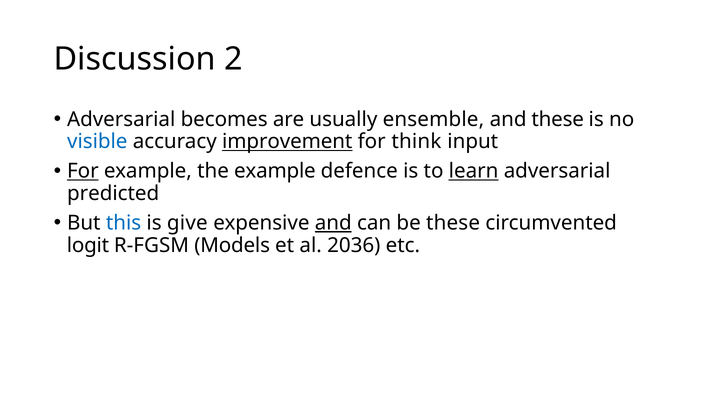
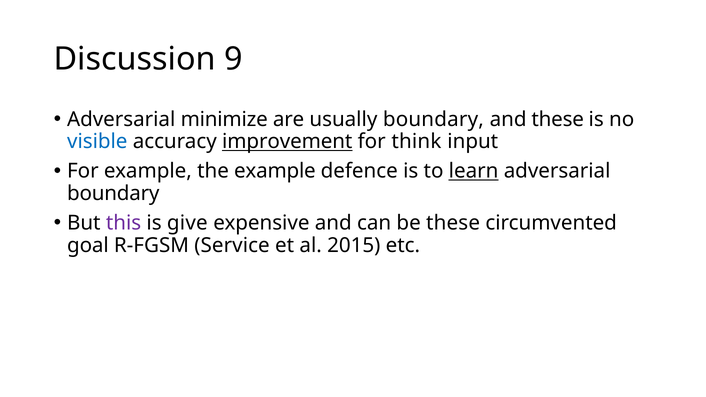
2: 2 -> 9 (233, 59)
becomes: becomes -> minimize (224, 119)
usually ensemble: ensemble -> boundary (433, 119)
For underline: present -> none (83, 171)
predicted: predicted -> boundary (113, 193)
this colour: blue -> purple (124, 223)
and underline: present -> none (333, 223)
logit: logit -> goal (88, 245)
Models: Models -> Service (232, 245)
2036: 2036 -> 2015 (354, 245)
